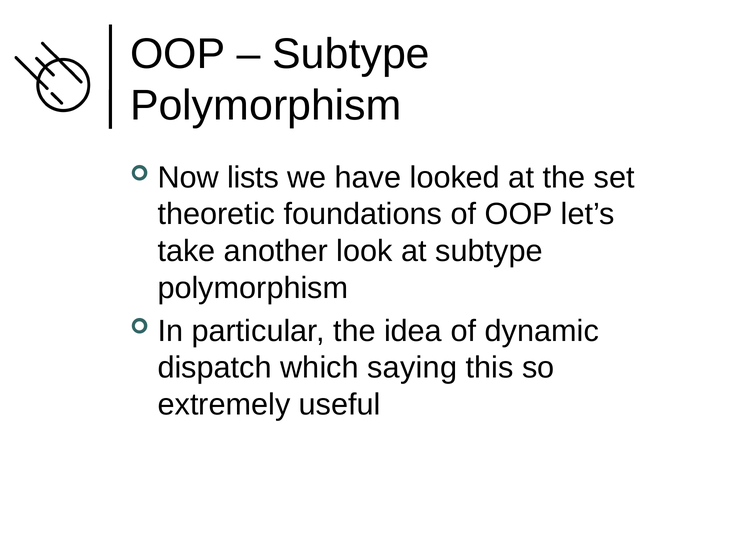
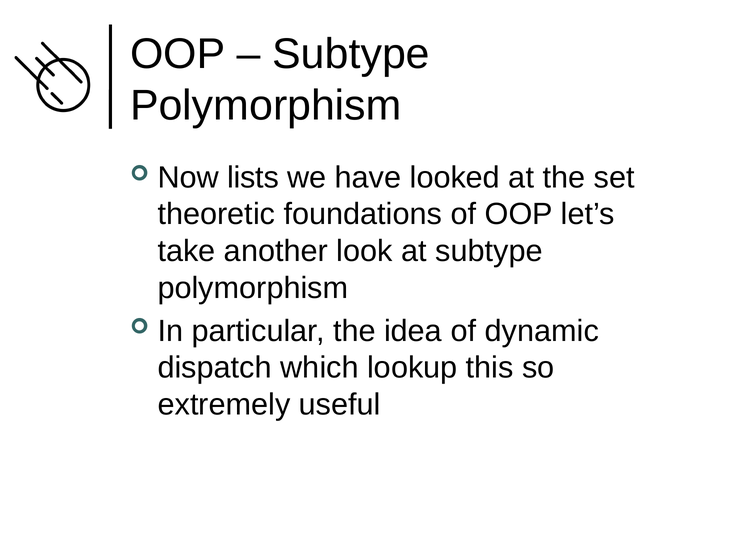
saying: saying -> lookup (412, 368)
